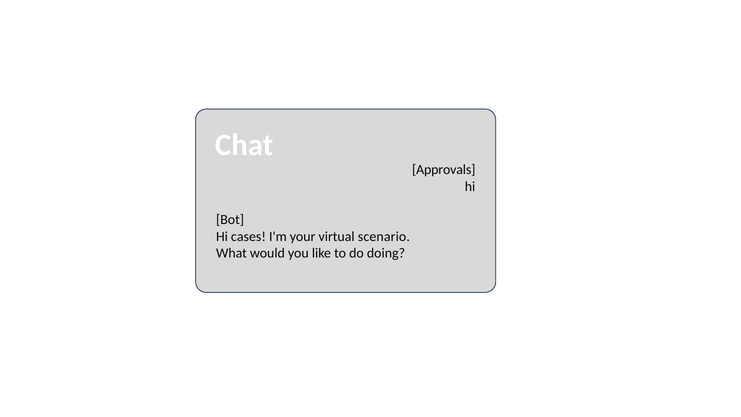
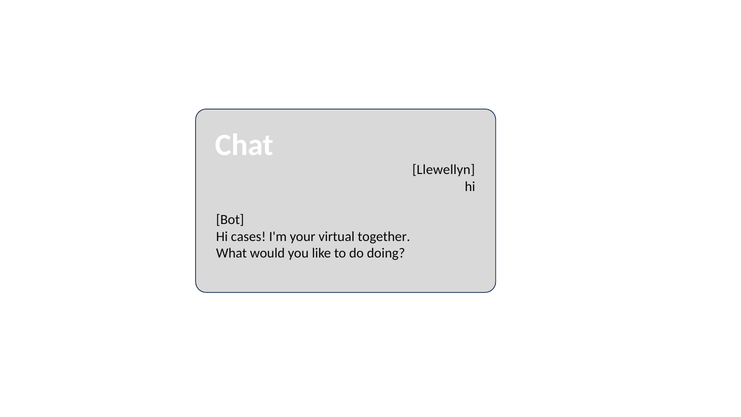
Approvals: Approvals -> Llewellyn (444, 170)
scenario: scenario -> together (384, 236)
